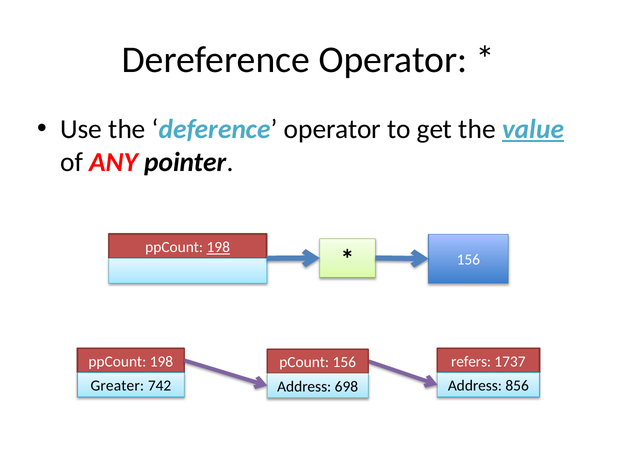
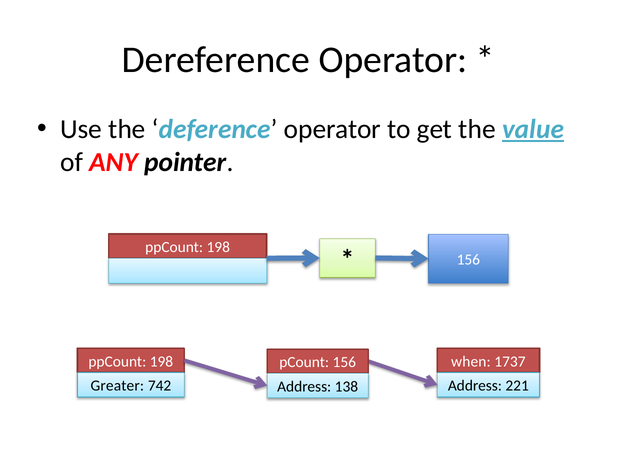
198 underline: present -> none (218, 248)
refers: refers -> when (471, 362)
856: 856 -> 221 (517, 386)
698: 698 -> 138 (346, 387)
